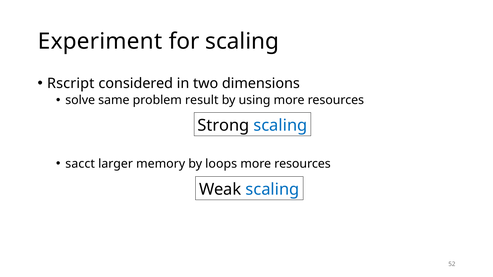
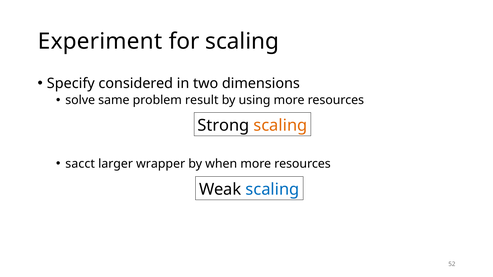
Rscript: Rscript -> Specify (71, 83)
scaling colour: blue -> orange (280, 125)
memory: memory -> wrapper (161, 164)
loops: loops -> when (221, 164)
